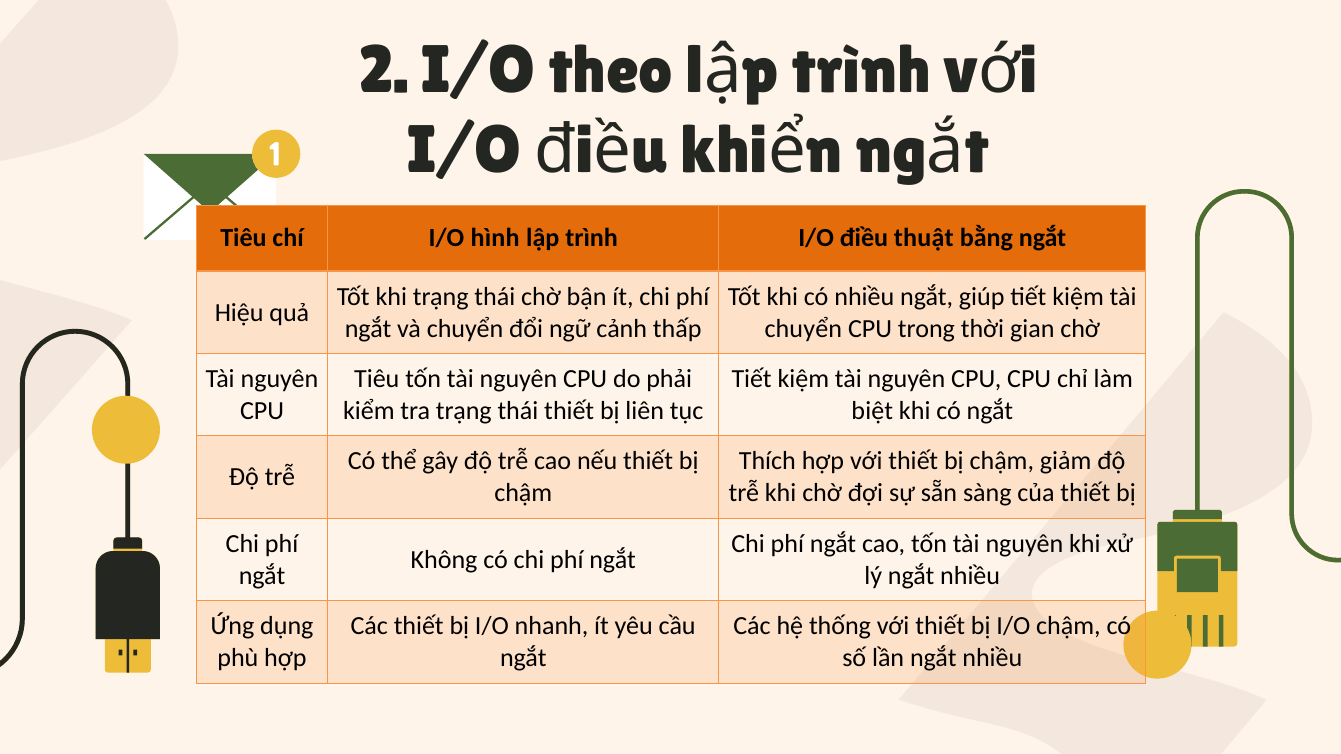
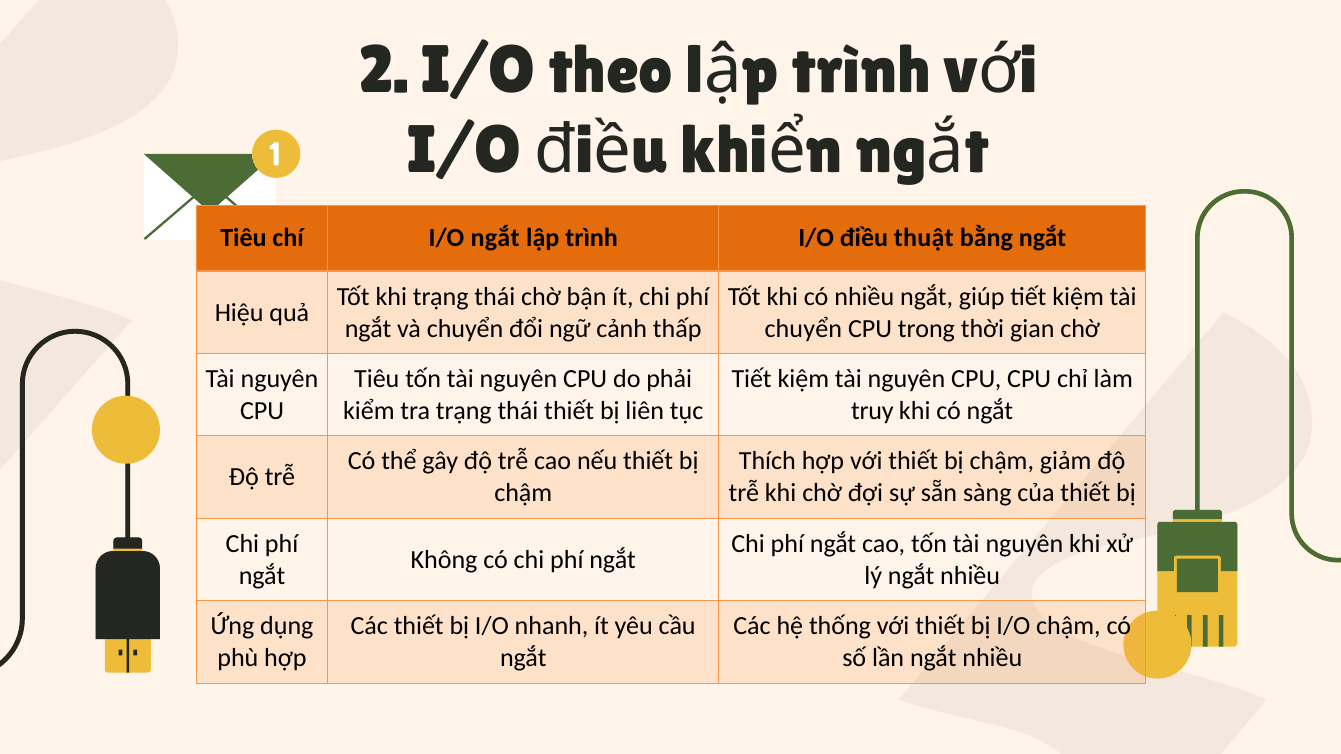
I/O hình: hình -> ngắt (495, 238)
biệt: biệt -> truy (872, 411)
